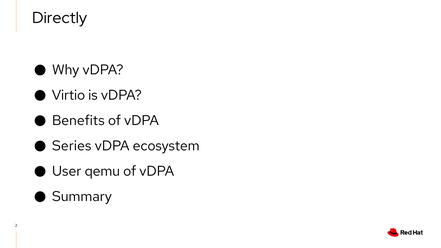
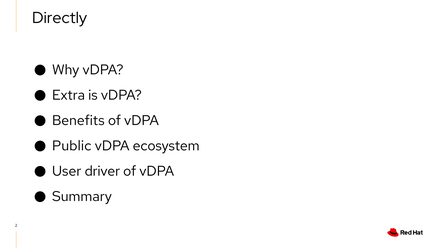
Virtio: Virtio -> Extra (69, 95)
Series: Series -> Public (72, 146)
qemu: qemu -> driver (102, 171)
